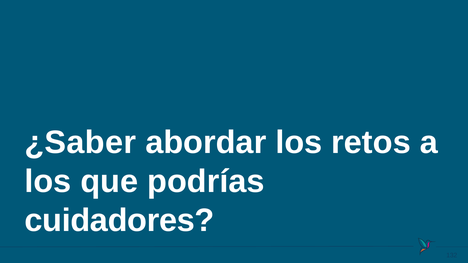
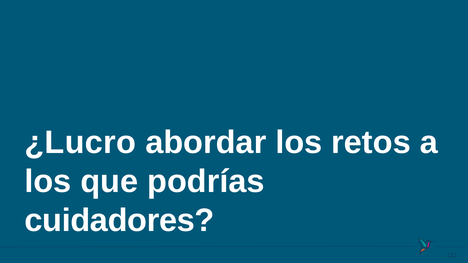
¿Saber: ¿Saber -> ¿Lucro (80, 143)
